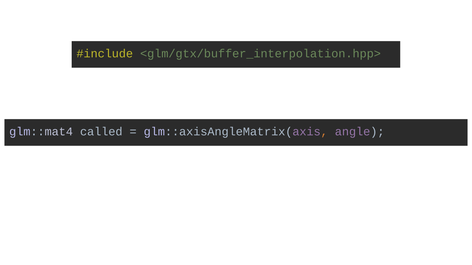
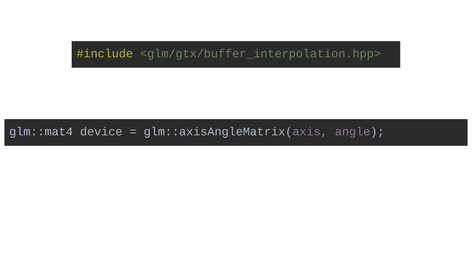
called: called -> device (101, 132)
